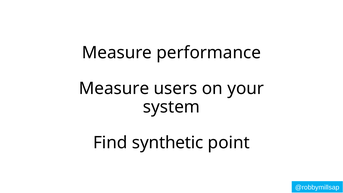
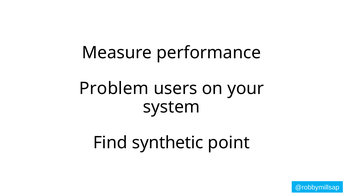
Measure: Measure -> Problem (114, 88)
